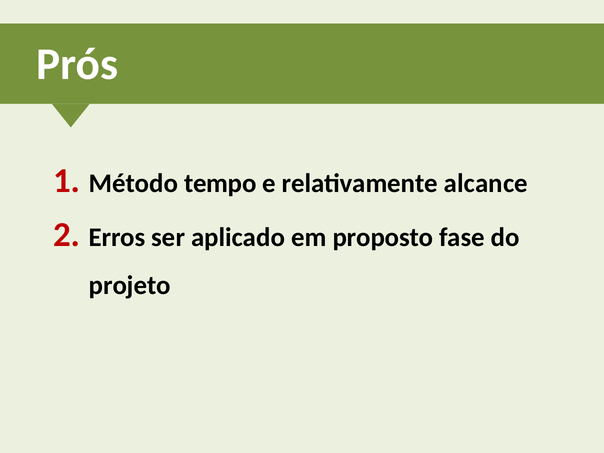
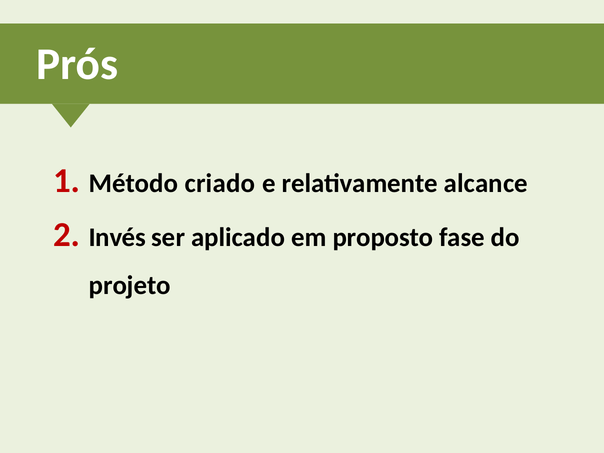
tempo: tempo -> criado (220, 183)
Erros: Erros -> Invés (117, 237)
